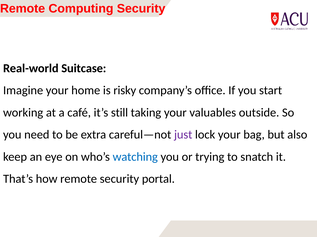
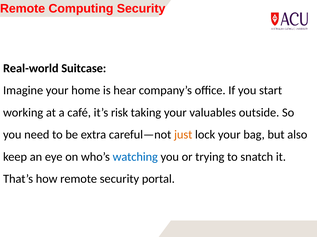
risky: risky -> hear (125, 91)
still: still -> risk (120, 113)
just colour: purple -> orange (183, 135)
